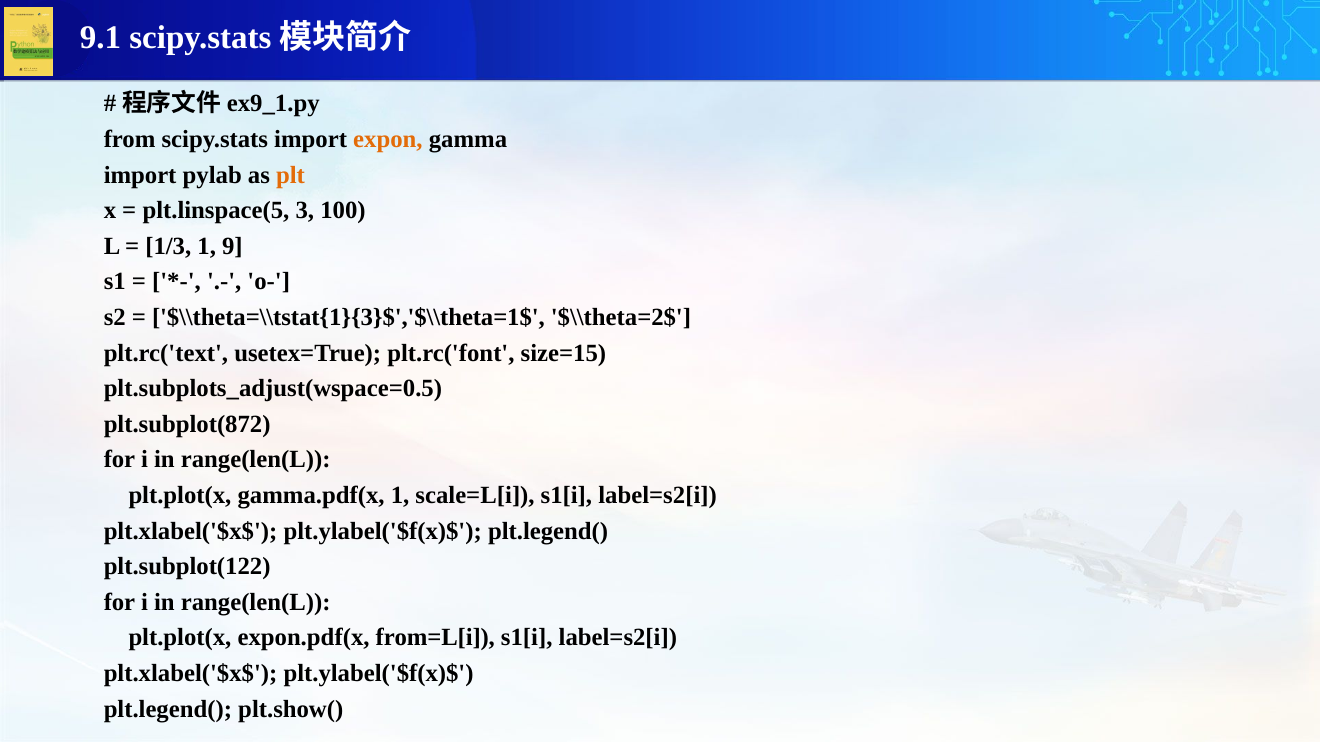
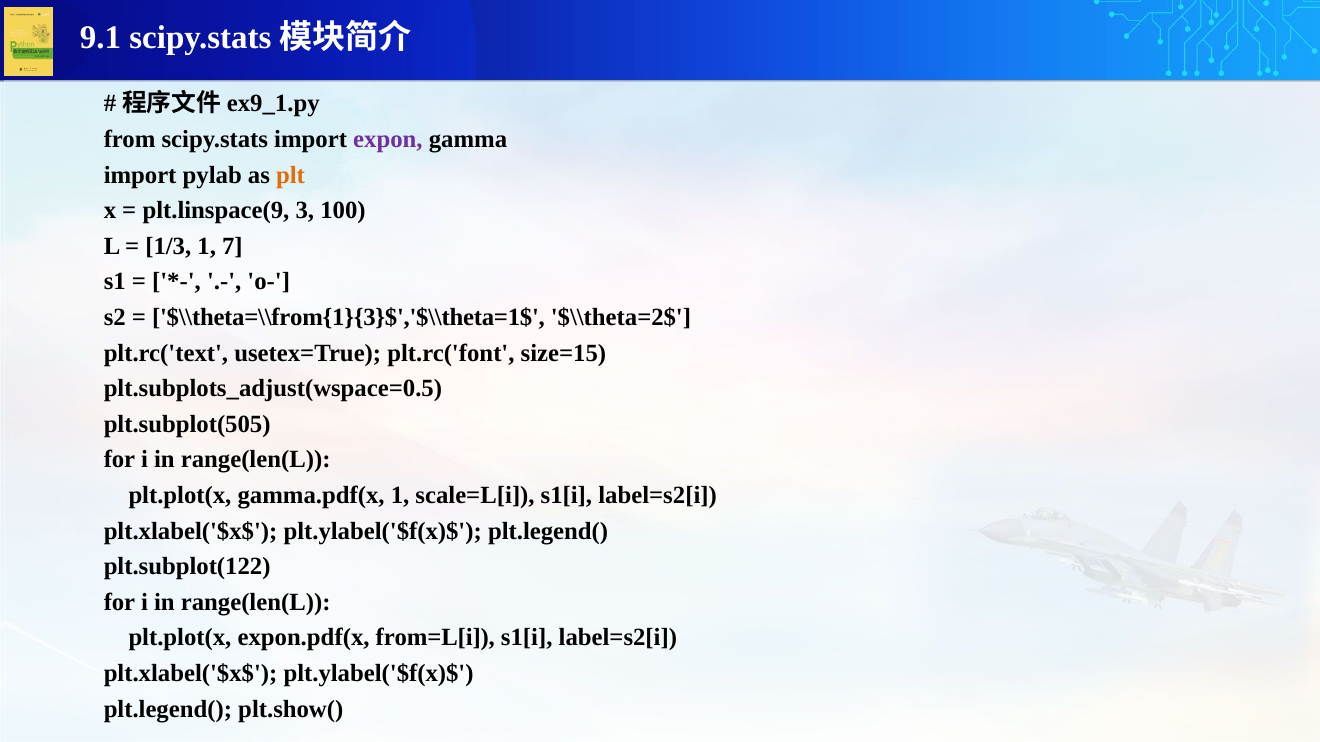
expon colour: orange -> purple (388, 139)
plt.linspace(5: plt.linspace(5 -> plt.linspace(9 (216, 211)
9: 9 -> 7 (232, 246)
$\\theta=\\tstat{1}{3}$','$\\theta=1$: $\\theta=\\tstat{1}{3}$','$\\theta=1$ -> $\\theta=\\from{1}{3}$','$\\theta=1$ (348, 318)
plt.subplot(872: plt.subplot(872 -> plt.subplot(505 (187, 424)
